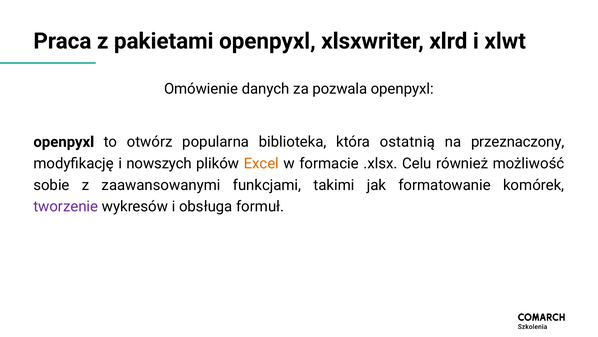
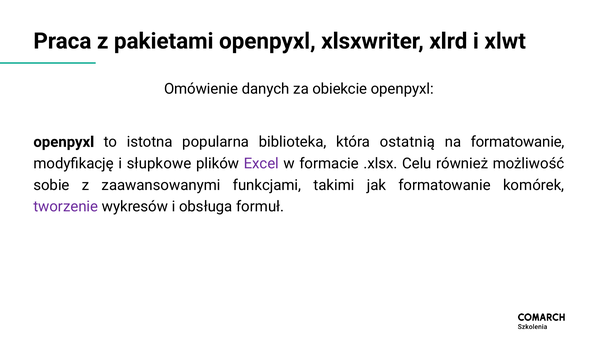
pozwala: pozwala -> obiekcie (340, 89)
otwórz: otwórz -> istotna (150, 142)
na przeznaczony: przeznaczony -> formatowanie (518, 142)
nowszych: nowszych -> słupkowe (159, 163)
Excel colour: orange -> purple (261, 163)
